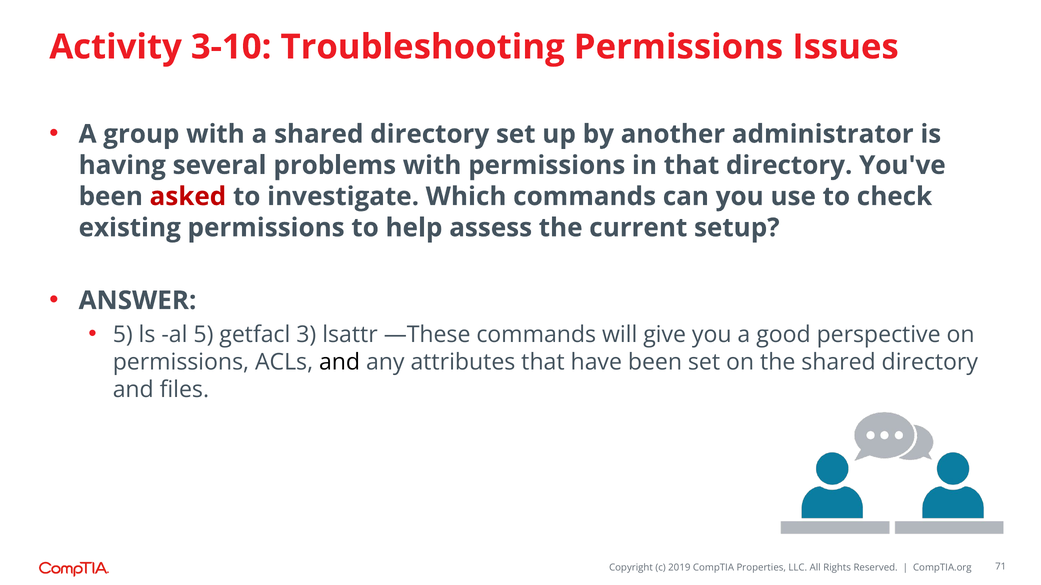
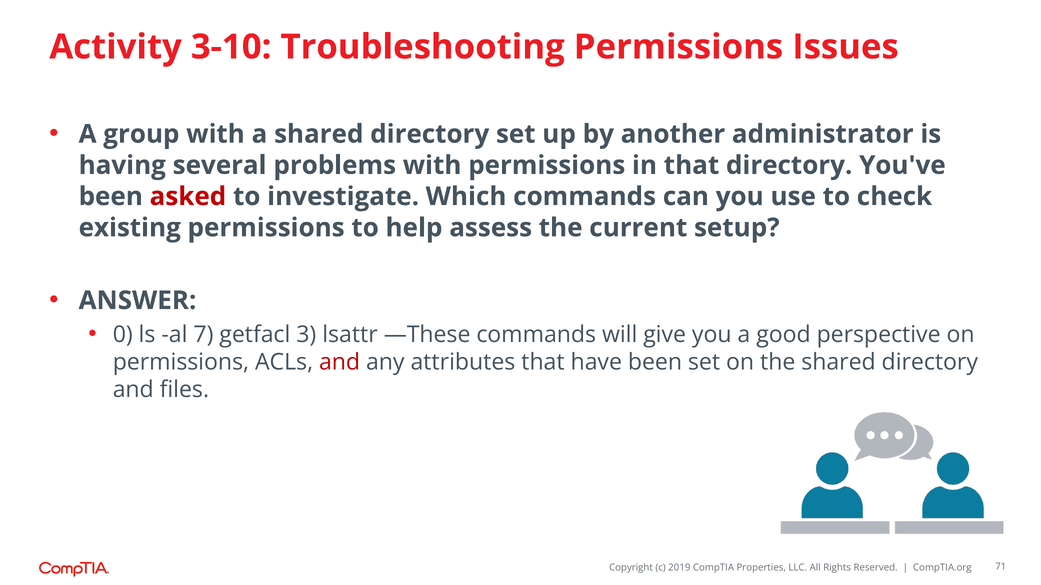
5: 5 -> 0 (123, 335)
al 5: 5 -> 7 (203, 335)
and colour: black -> red (340, 362)
